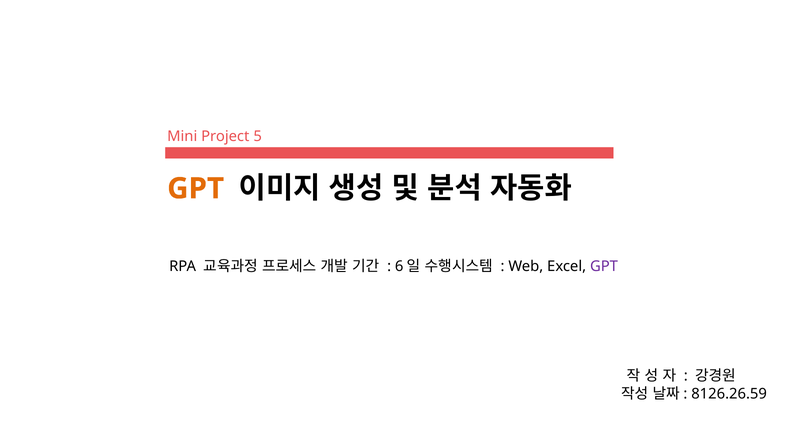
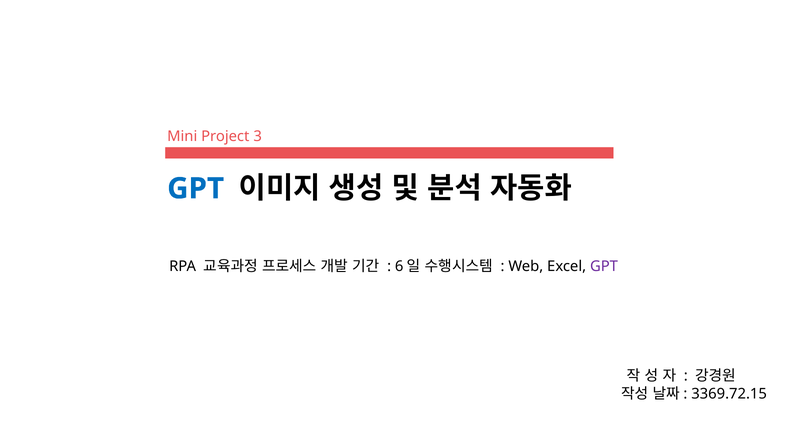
5: 5 -> 3 (258, 136)
GPT colour: orange -> blue (196, 189)
8126.26.59: 8126.26.59 -> 3369.72.15 (729, 394)
